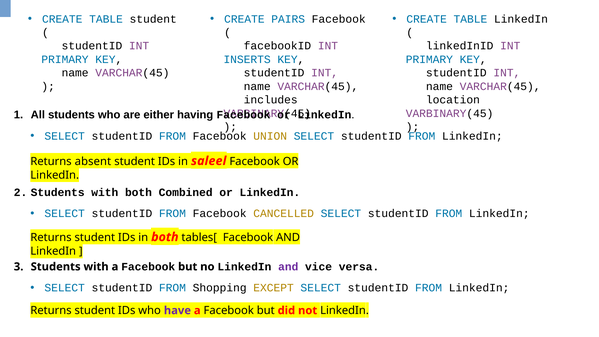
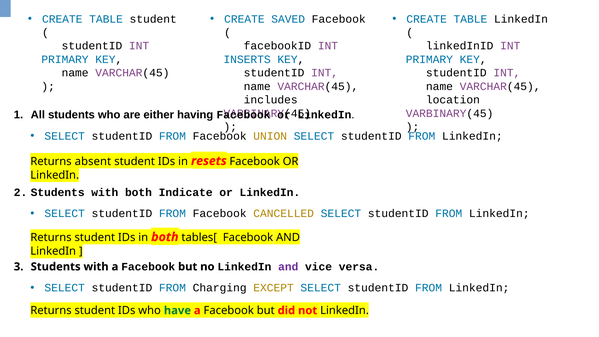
PAIRS: PAIRS -> SAVED (288, 19)
saleel: saleel -> resets (209, 161)
Combined: Combined -> Indicate (186, 192)
Shopping: Shopping -> Charging (220, 288)
have colour: purple -> green (177, 310)
